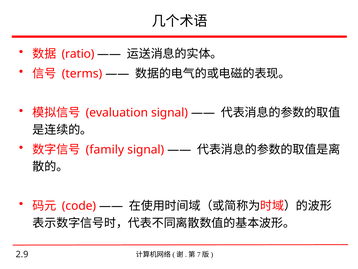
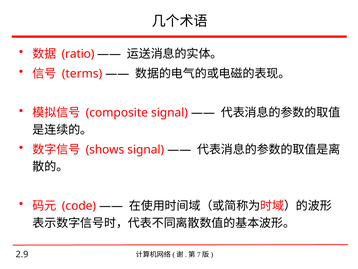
evaluation: evaluation -> composite (117, 113)
family: family -> shows (105, 149)
